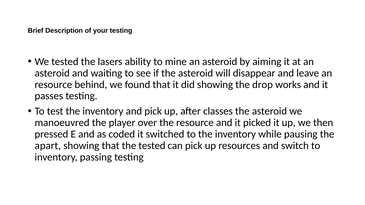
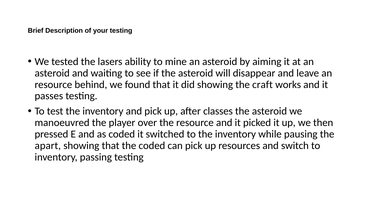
drop: drop -> craft (262, 85)
the tested: tested -> coded (152, 146)
